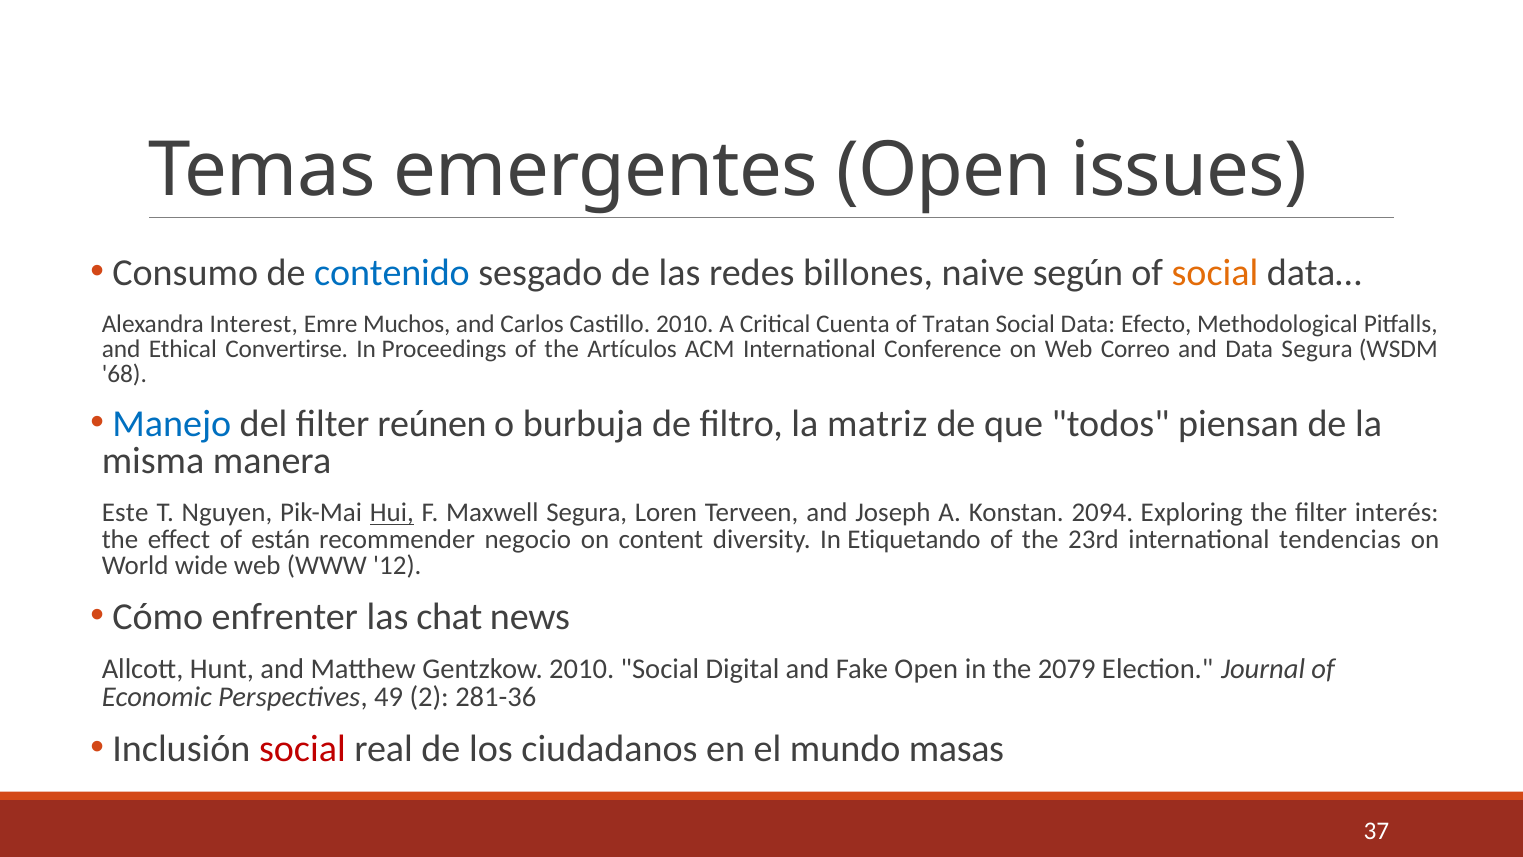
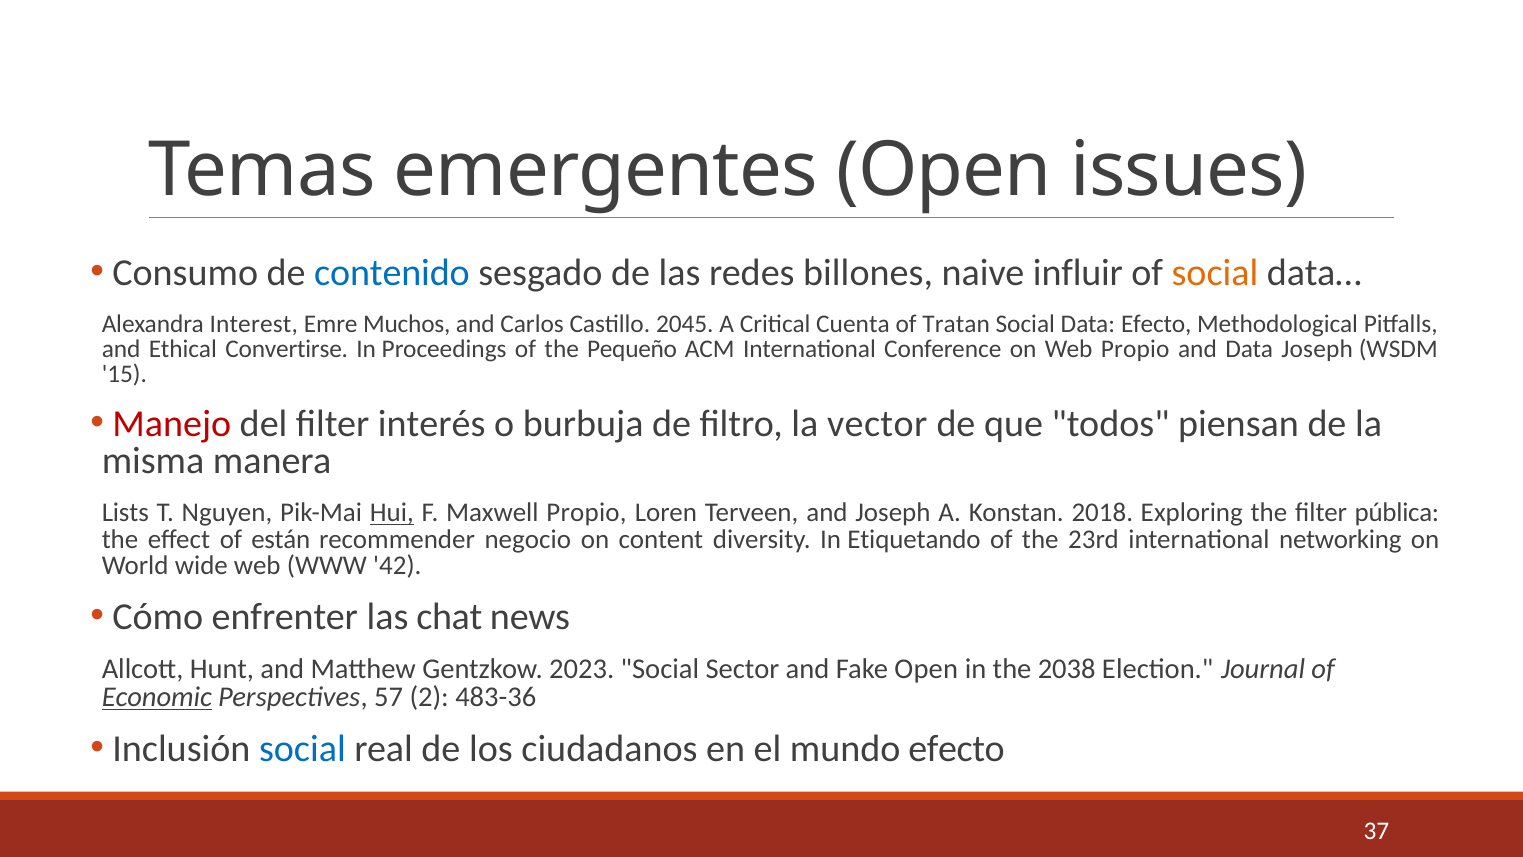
según: según -> influir (1078, 273)
Castillo 2010: 2010 -> 2045 (685, 324)
Artículos: Artículos -> Pequeño (632, 349)
Web Correo: Correo -> Propio (1135, 349)
Data Segura: Segura -> Joseph (1317, 349)
68: 68 -> 15 (124, 374)
Manejo colour: blue -> red (172, 424)
reúnen: reúnen -> interés (432, 424)
matriz: matriz -> vector (877, 424)
Este: Este -> Lists (125, 513)
Maxwell Segura: Segura -> Propio (587, 513)
2094: 2094 -> 2018 (1102, 513)
interés: interés -> pública (1397, 513)
tendencias: tendencias -> networking (1340, 539)
12: 12 -> 42 (397, 565)
Gentzkow 2010: 2010 -> 2023 (582, 669)
Digital: Digital -> Sector (742, 669)
2079: 2079 -> 2038 (1067, 669)
Economic underline: none -> present (157, 697)
49: 49 -> 57 (389, 697)
281-36: 281-36 -> 483-36 (496, 697)
social colour: red -> blue (302, 749)
mundo masas: masas -> efecto (957, 749)
